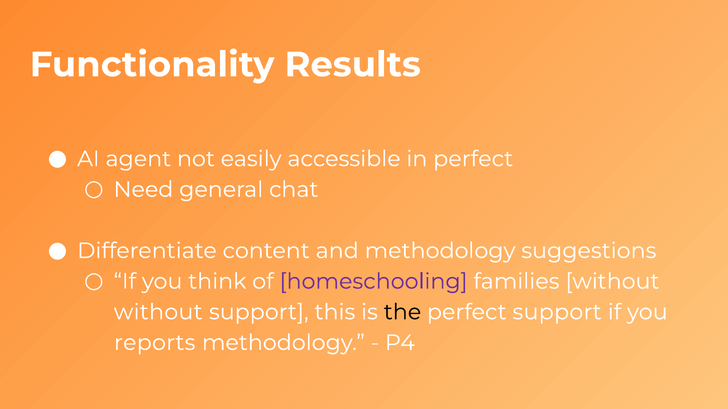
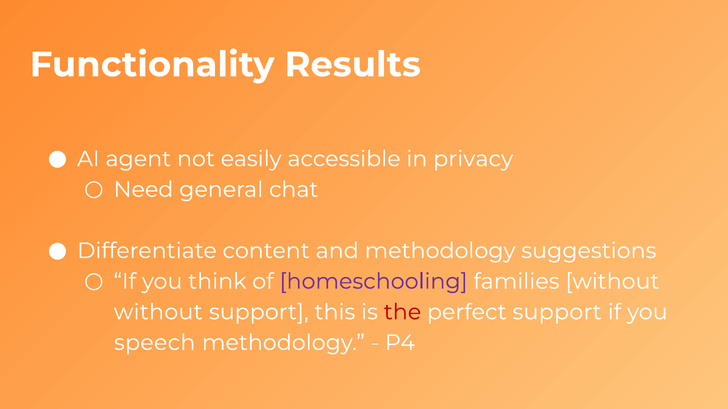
in perfect: perfect -> privacy (473, 159)
the colour: black -> red (402, 312)
reports: reports -> speech (155, 343)
